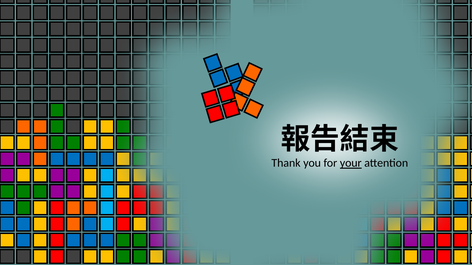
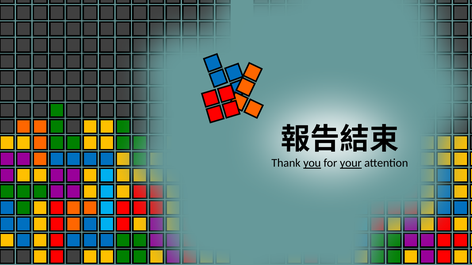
you underline: none -> present (312, 163)
